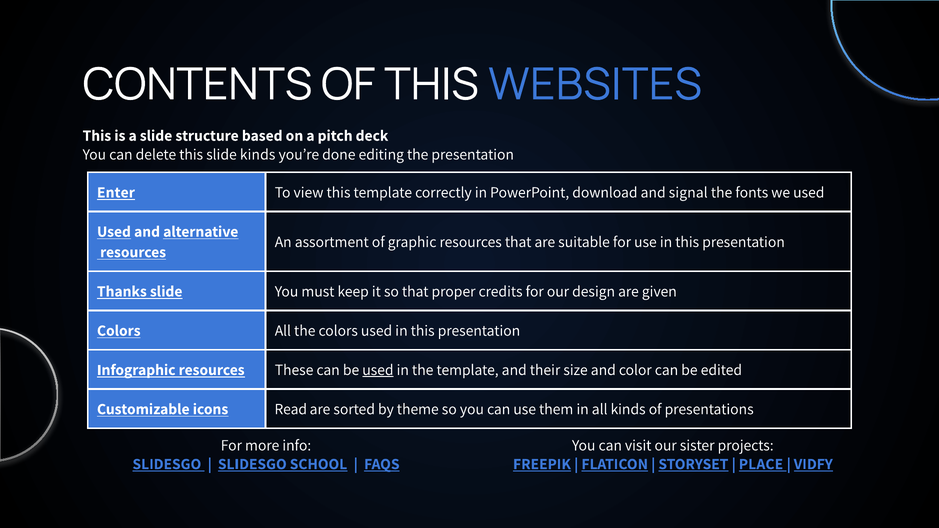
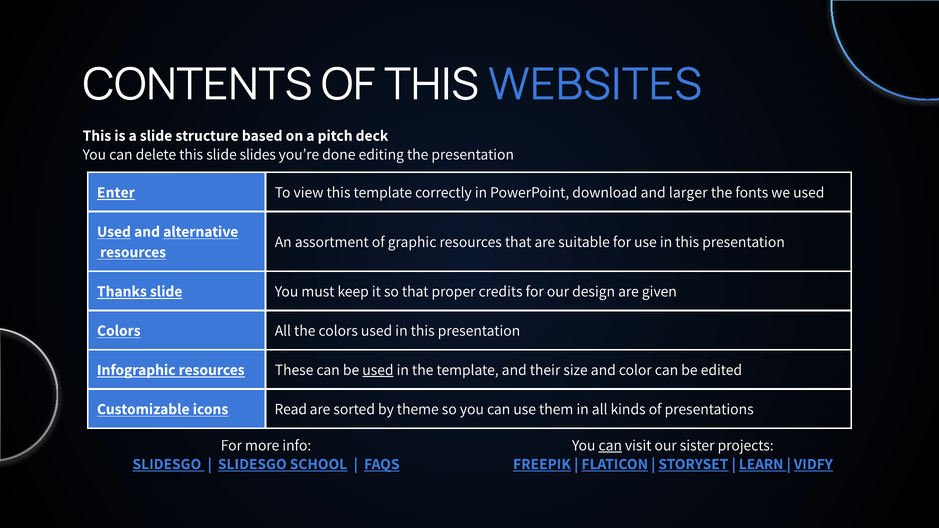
slide kinds: kinds -> slides (258, 154)
signal: signal -> larger (688, 192)
can underline: none -> present (610, 445)
PLACE: PLACE -> LEARN (761, 464)
